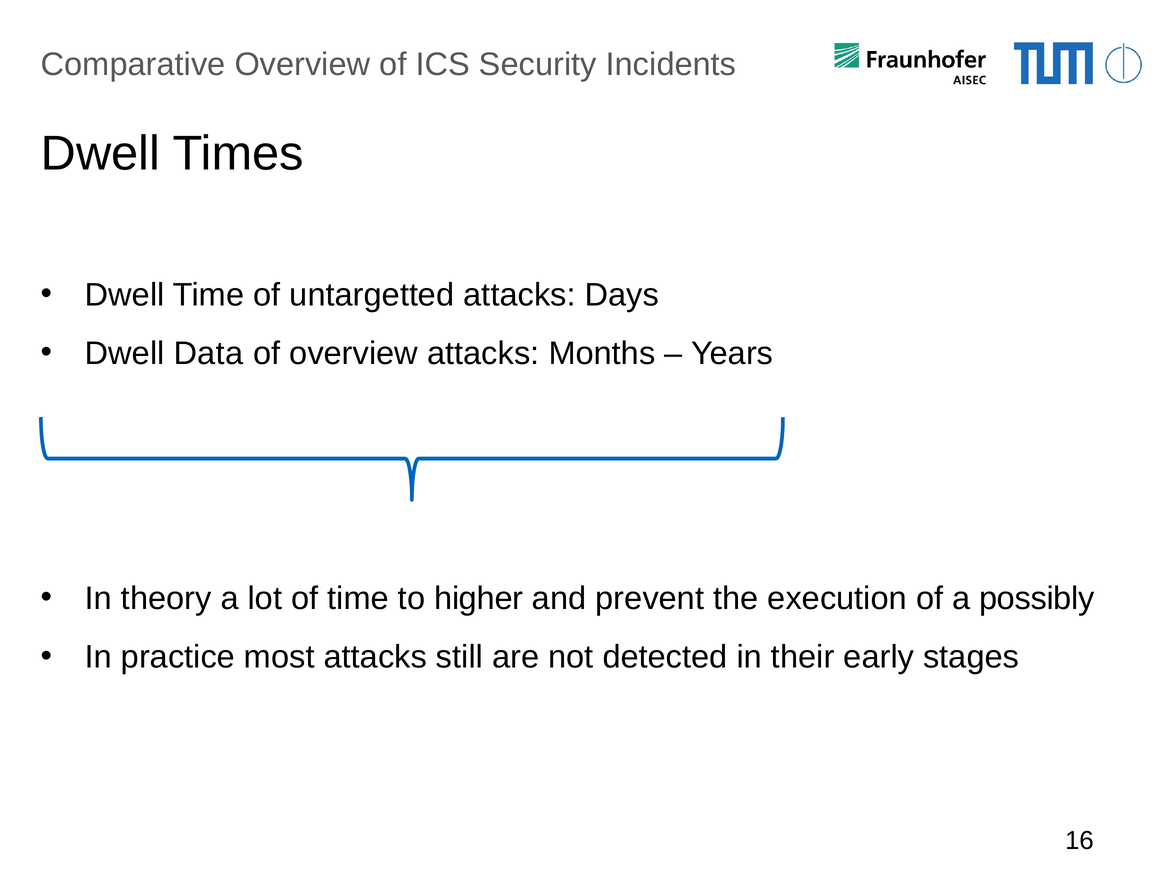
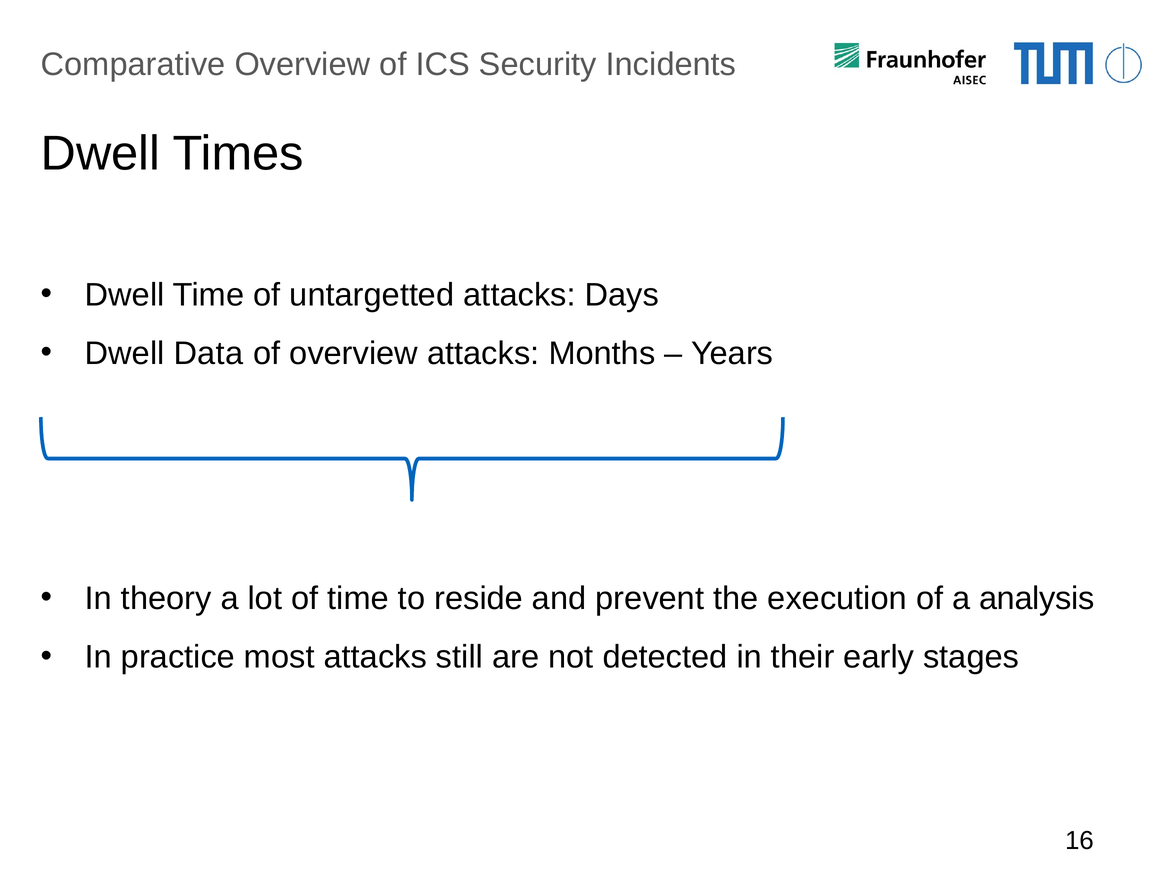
higher: higher -> reside (479, 599)
possibly: possibly -> analysis (1037, 599)
